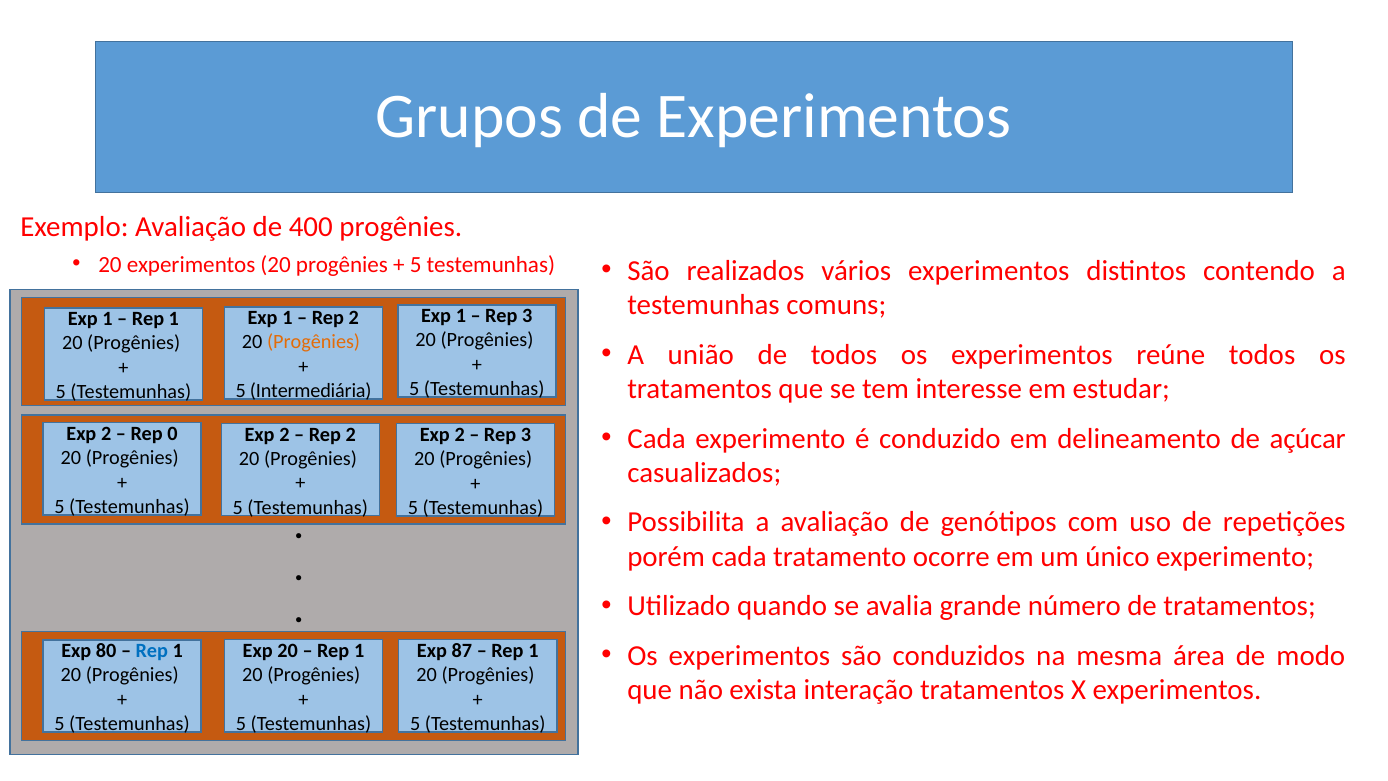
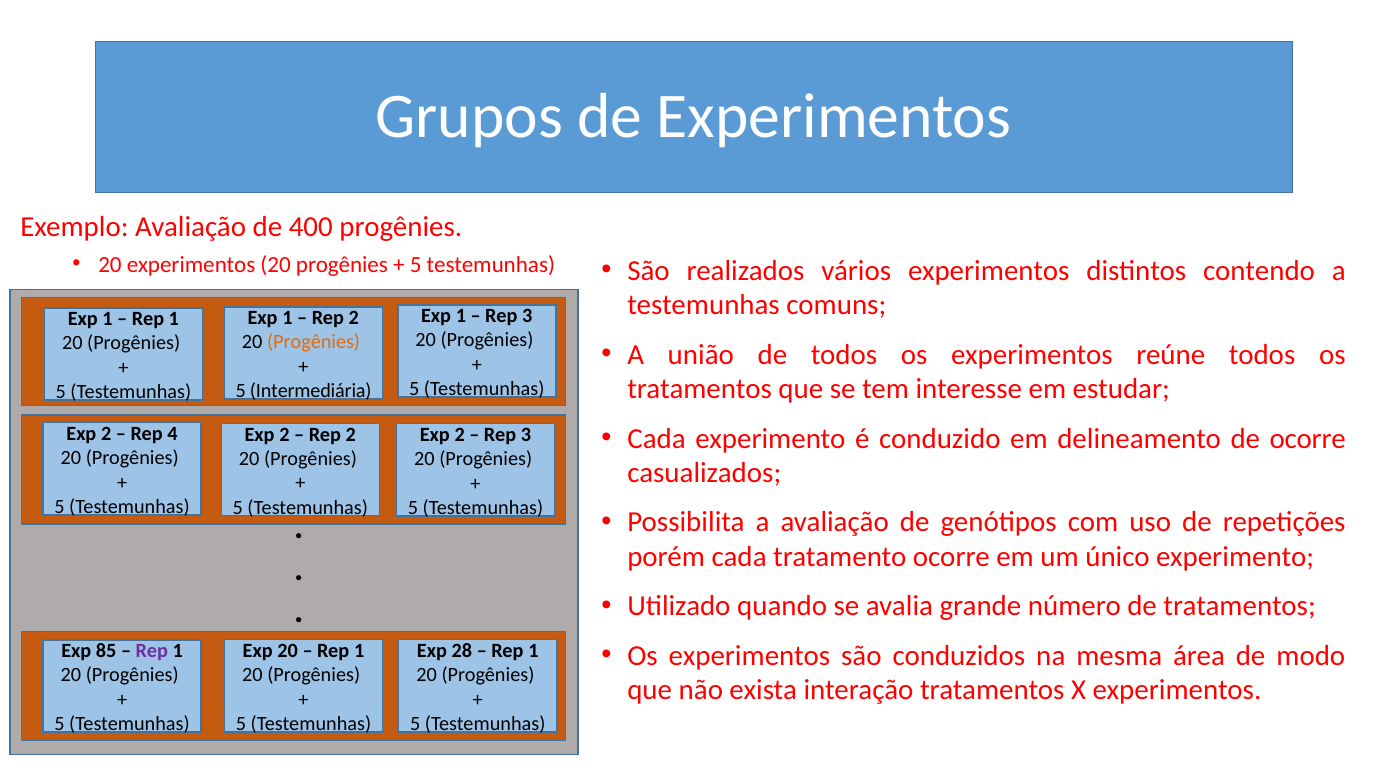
de açúcar: açúcar -> ocorre (1308, 438)
0: 0 -> 4 (172, 434)
87: 87 -> 28 (462, 651)
80: 80 -> 85 (106, 651)
Rep colour: blue -> purple (152, 651)
